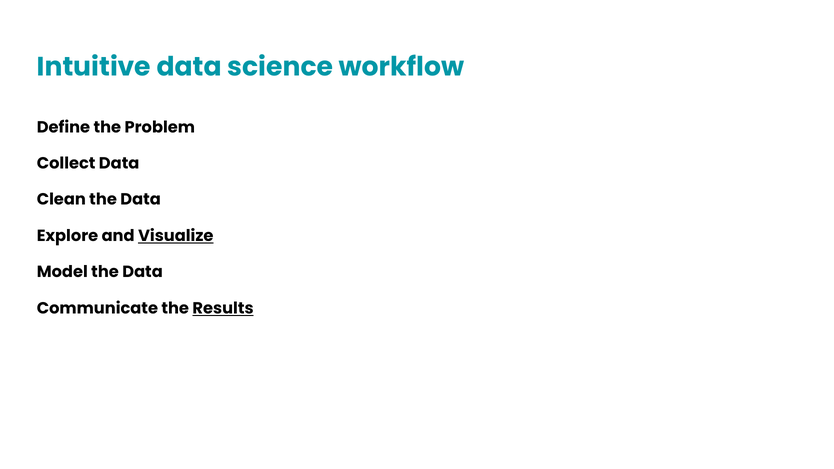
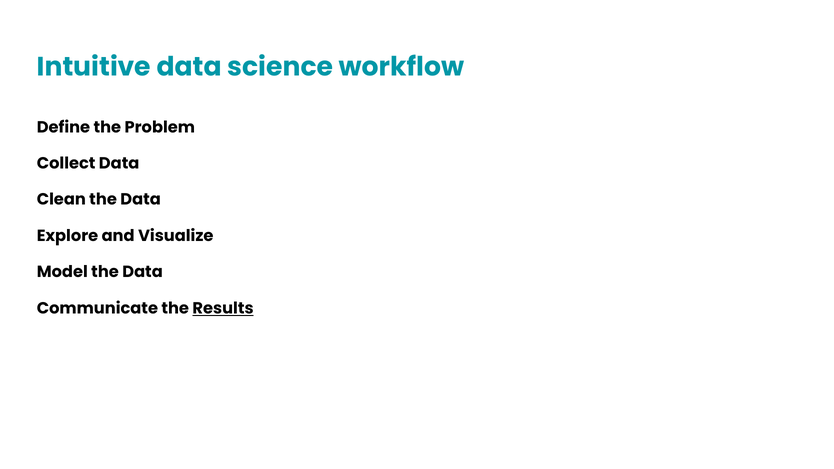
Visualize underline: present -> none (176, 236)
